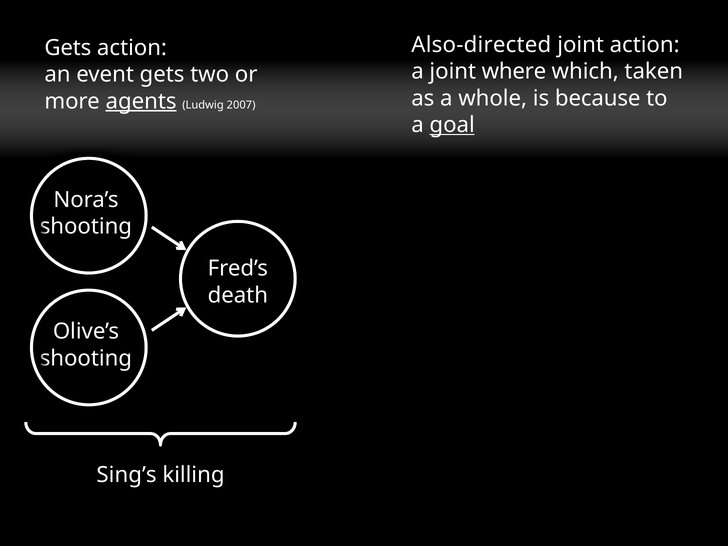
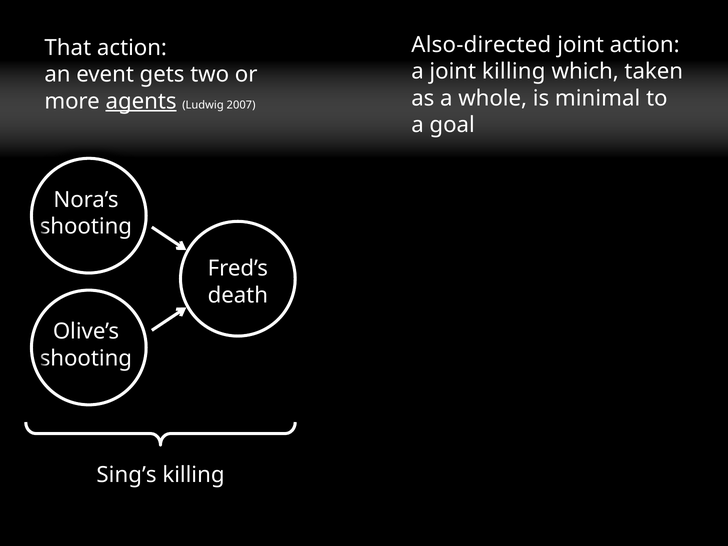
Gets: Gets -> That (68, 48)
joint where: where -> killing (514, 72)
because: because -> minimal (598, 98)
goal underline: present -> none (452, 125)
